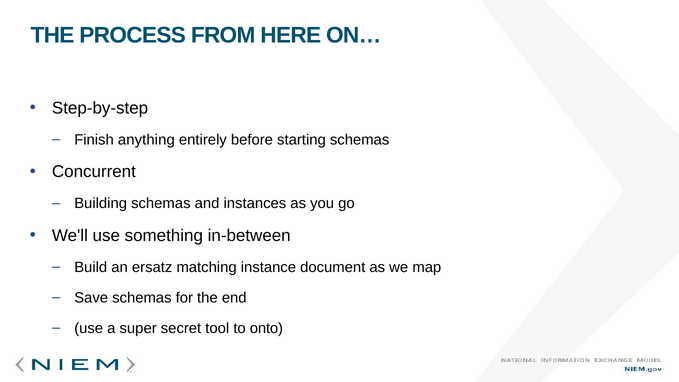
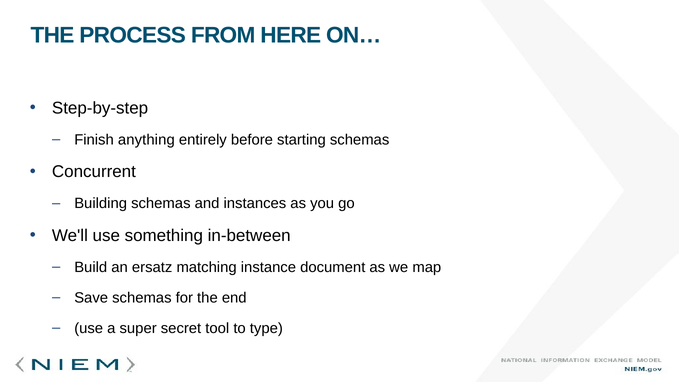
onto: onto -> type (266, 328)
